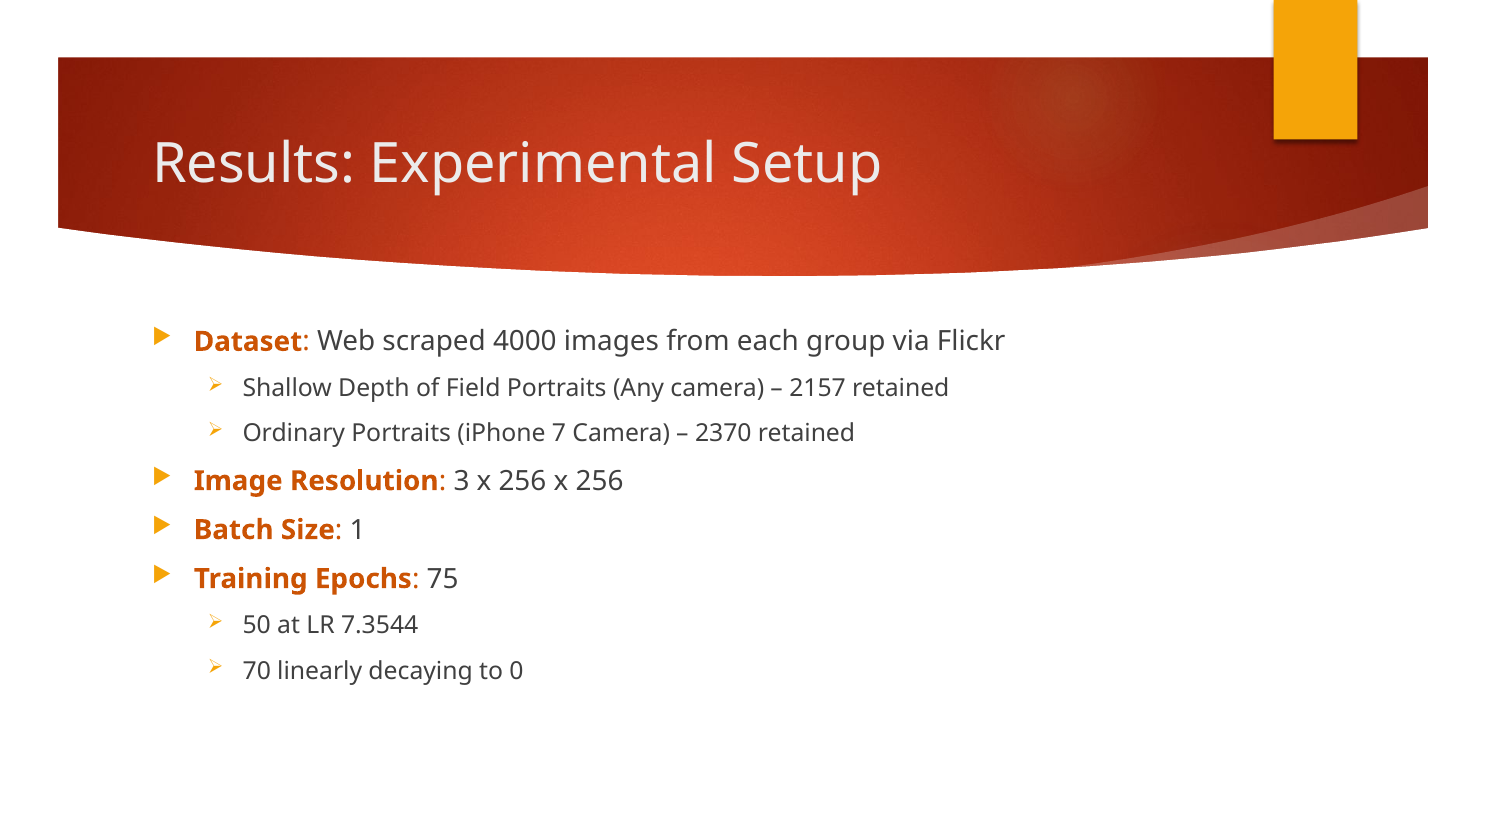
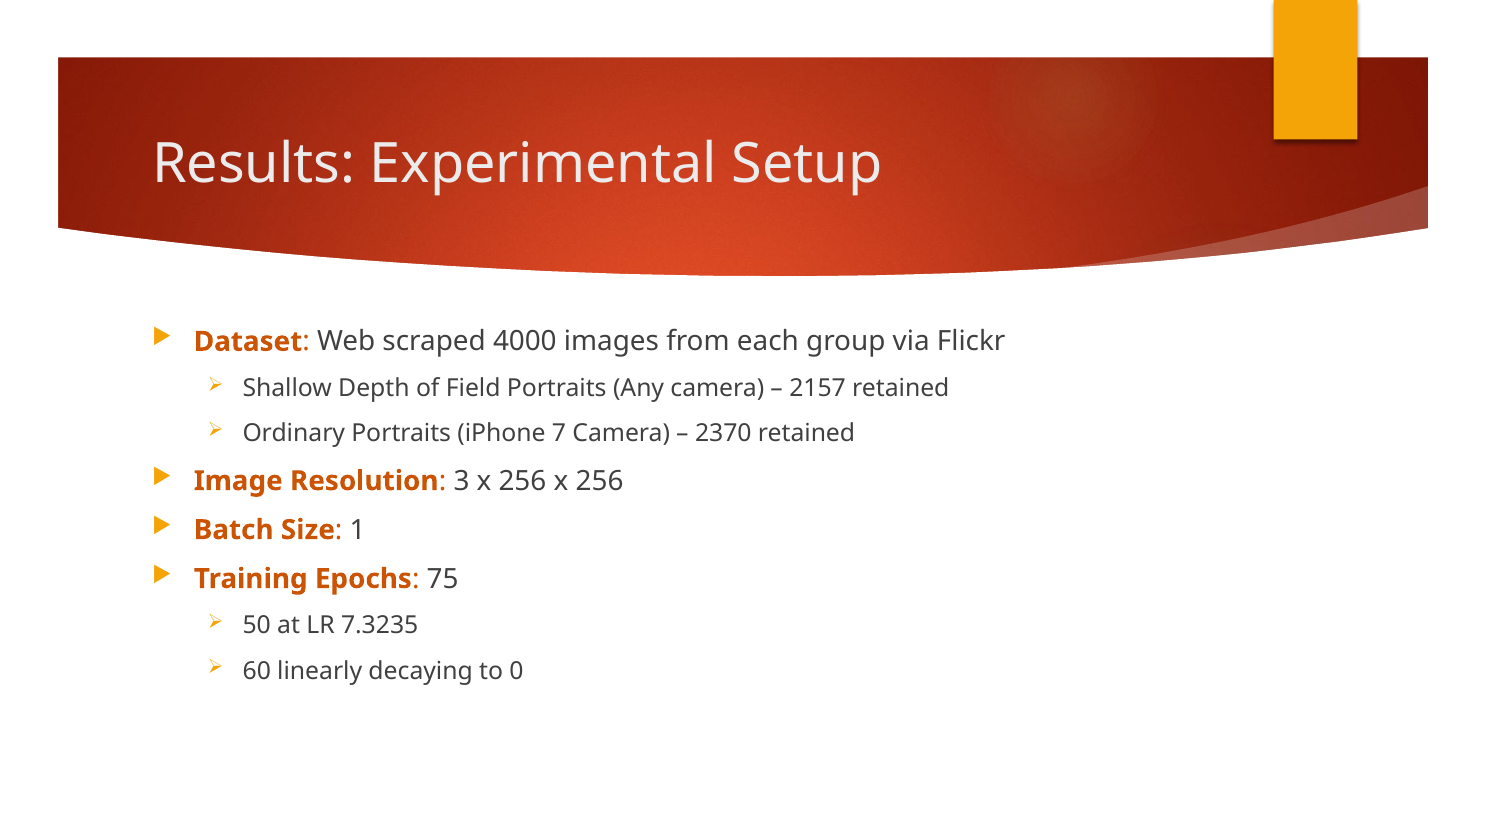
7.3544: 7.3544 -> 7.3235 (380, 626)
70: 70 -> 60 (257, 671)
